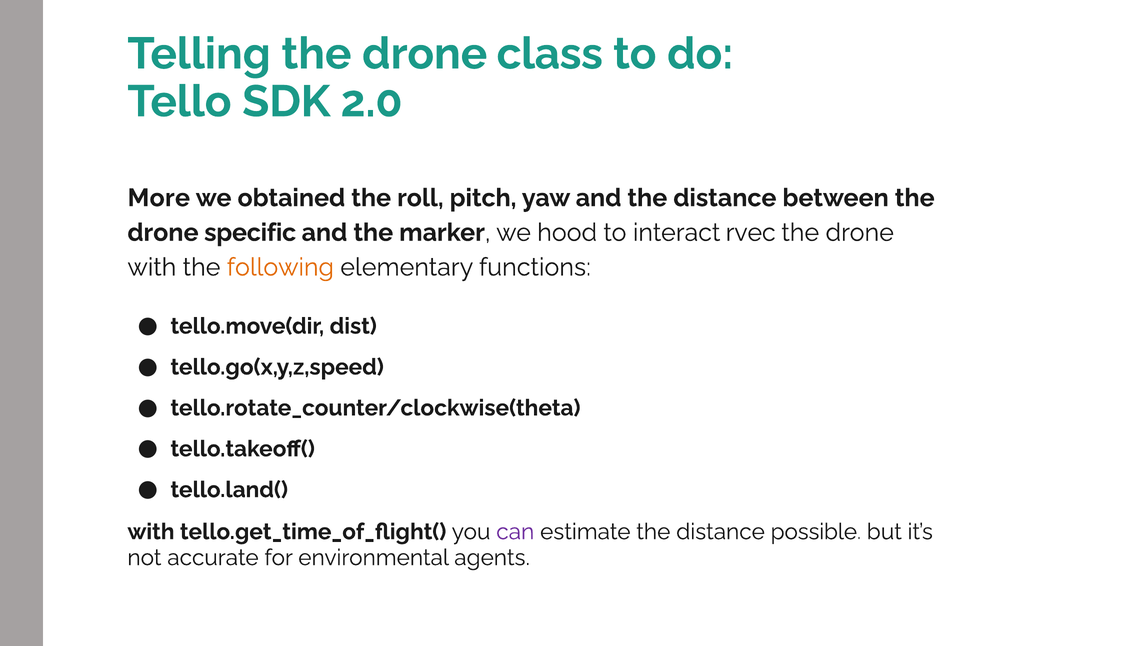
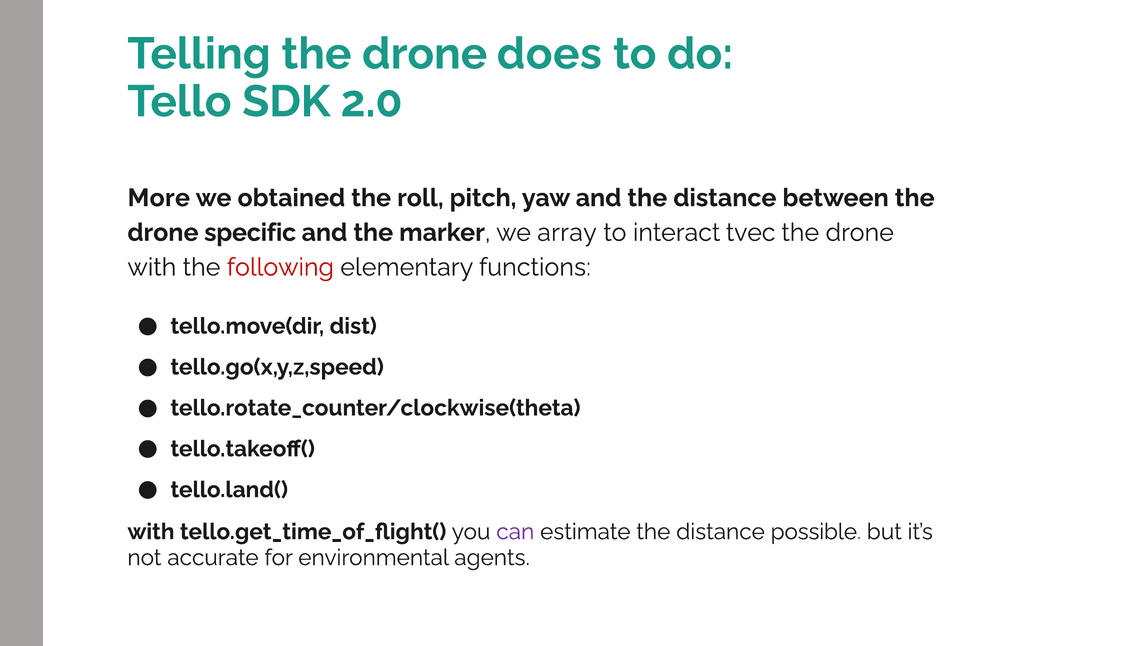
class: class -> does (549, 54)
hood: hood -> array (567, 232)
rvec: rvec -> tvec (751, 232)
following colour: orange -> red (280, 267)
